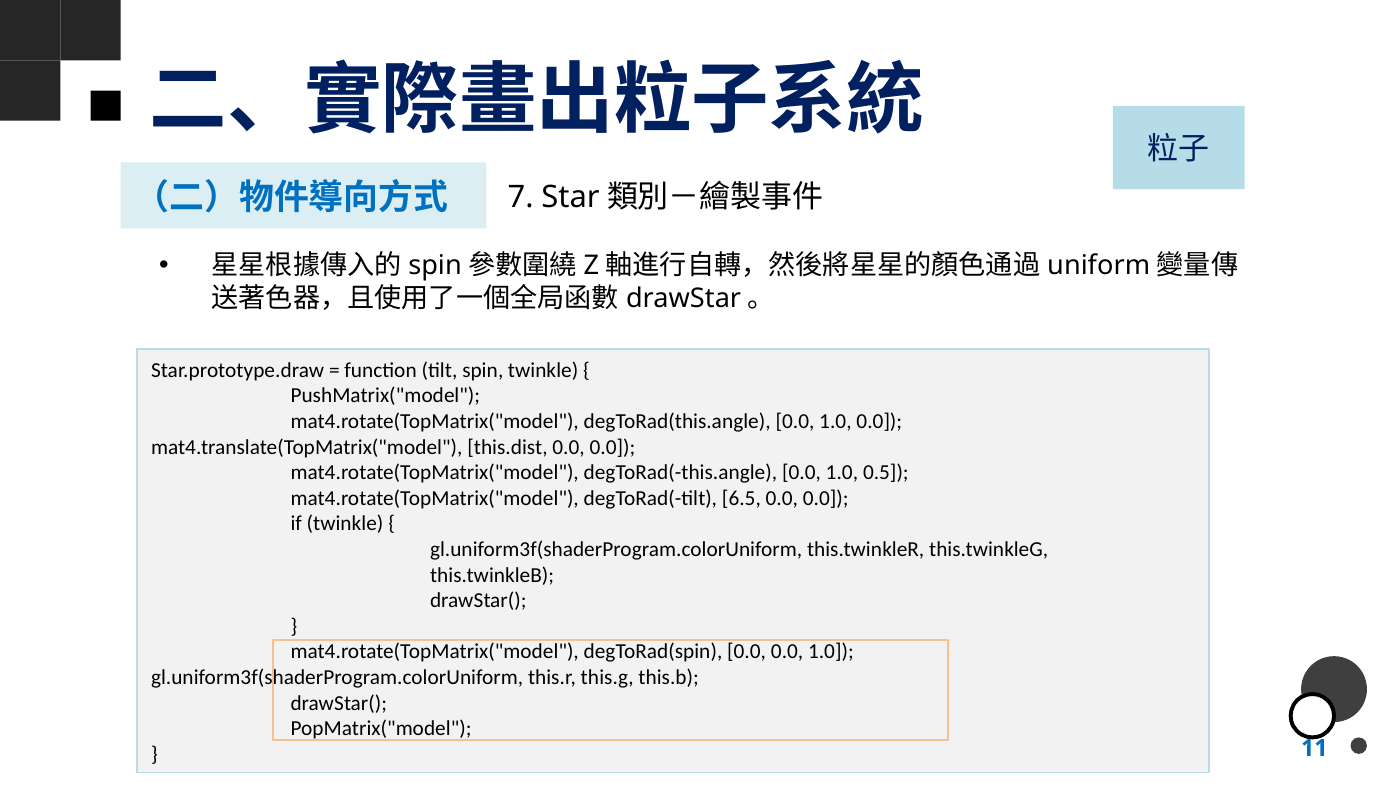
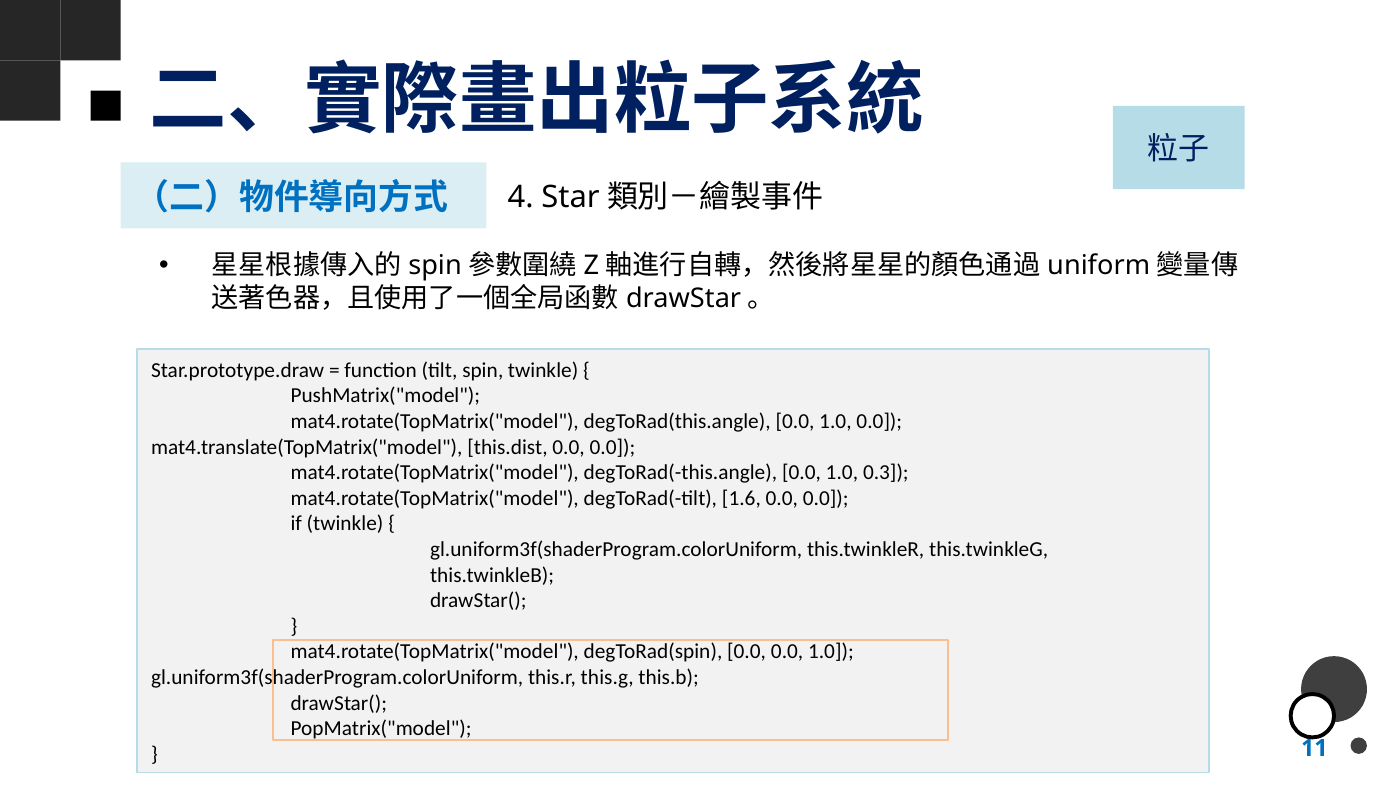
7: 7 -> 4 (521, 197)
0.5: 0.5 -> 0.3 (886, 473)
6.5: 6.5 -> 1.6 (741, 498)
